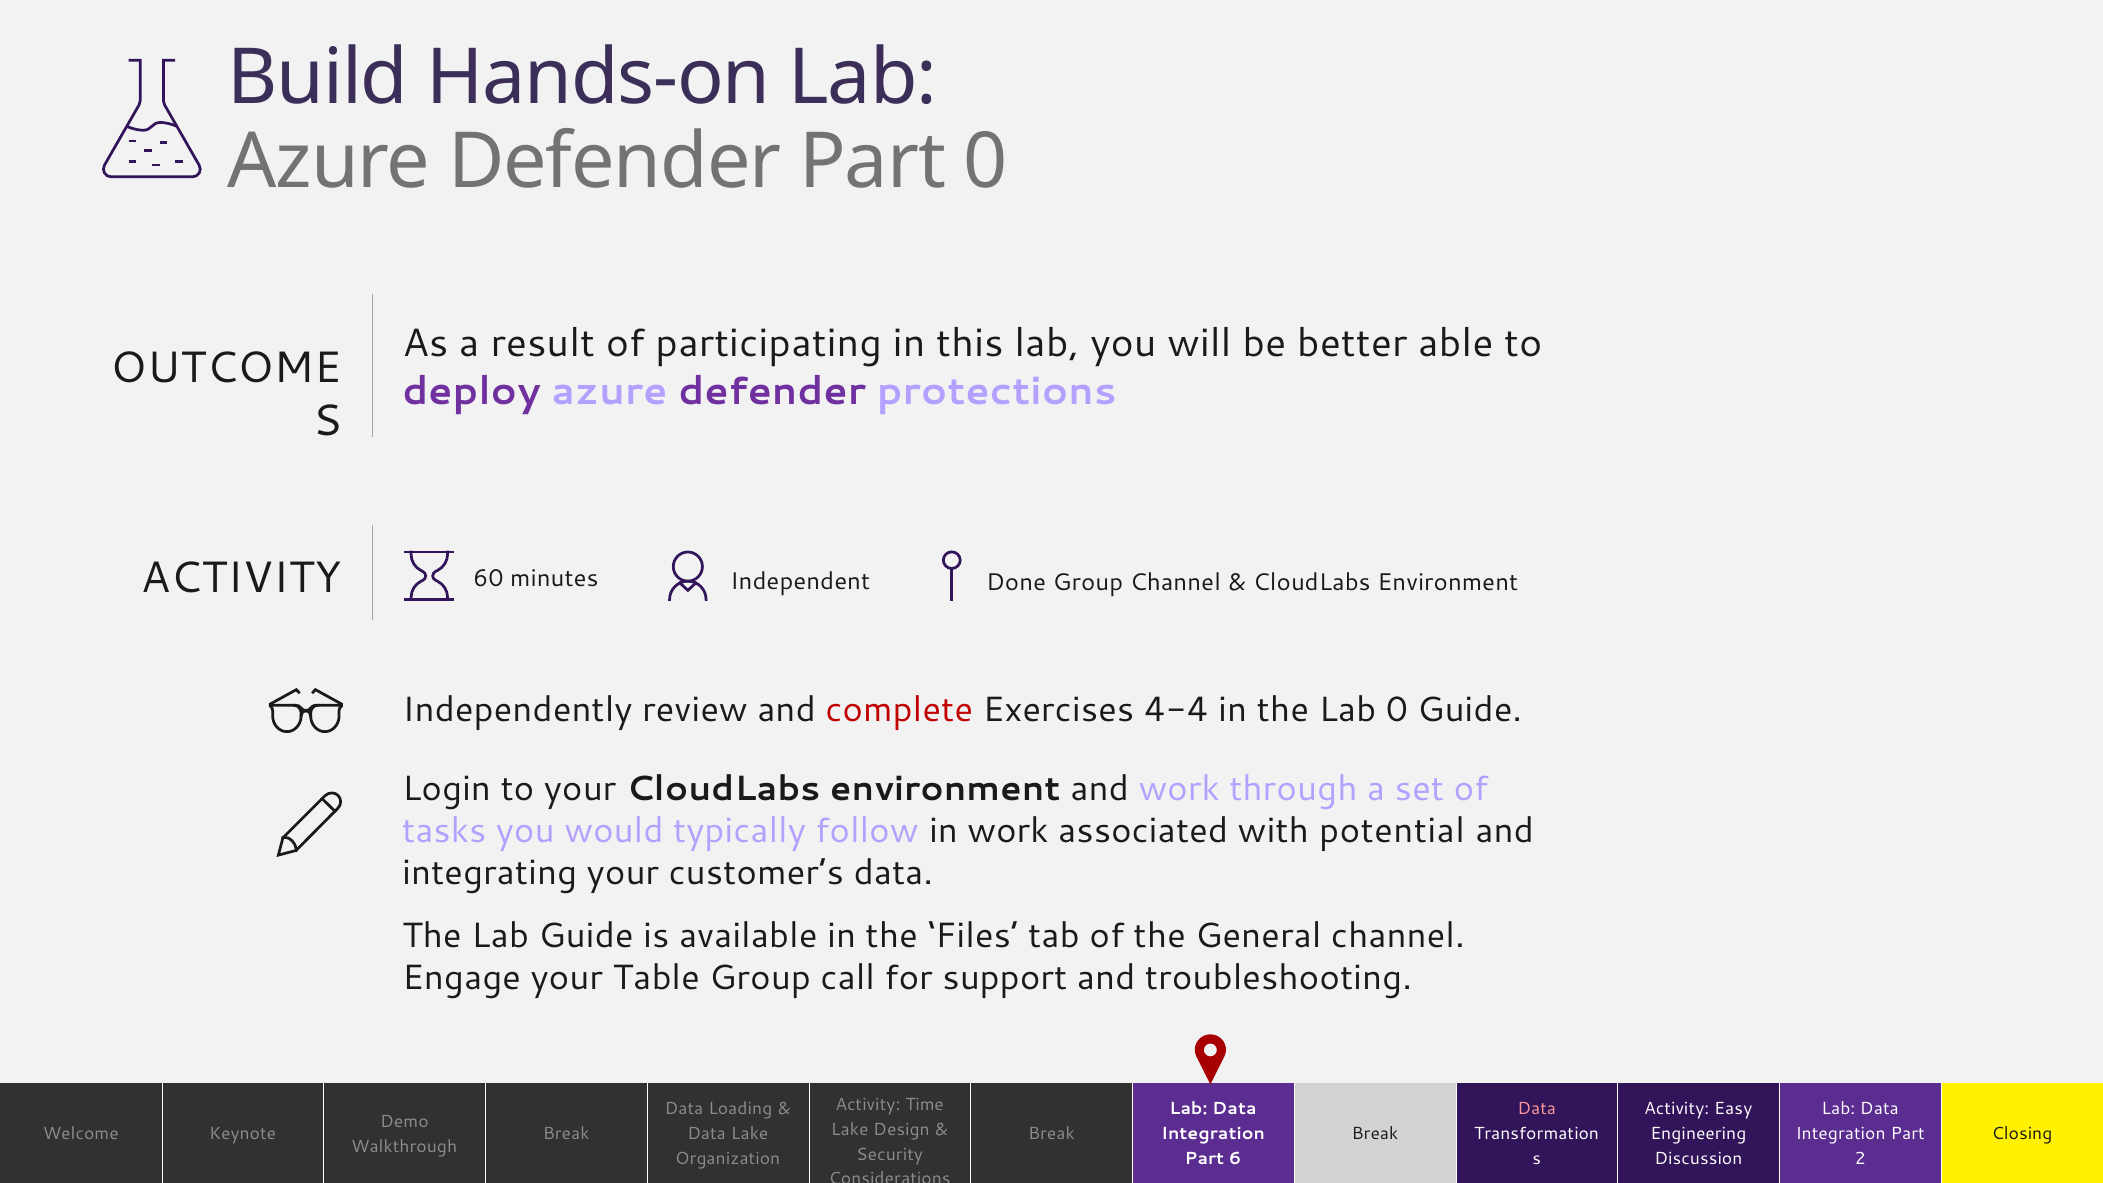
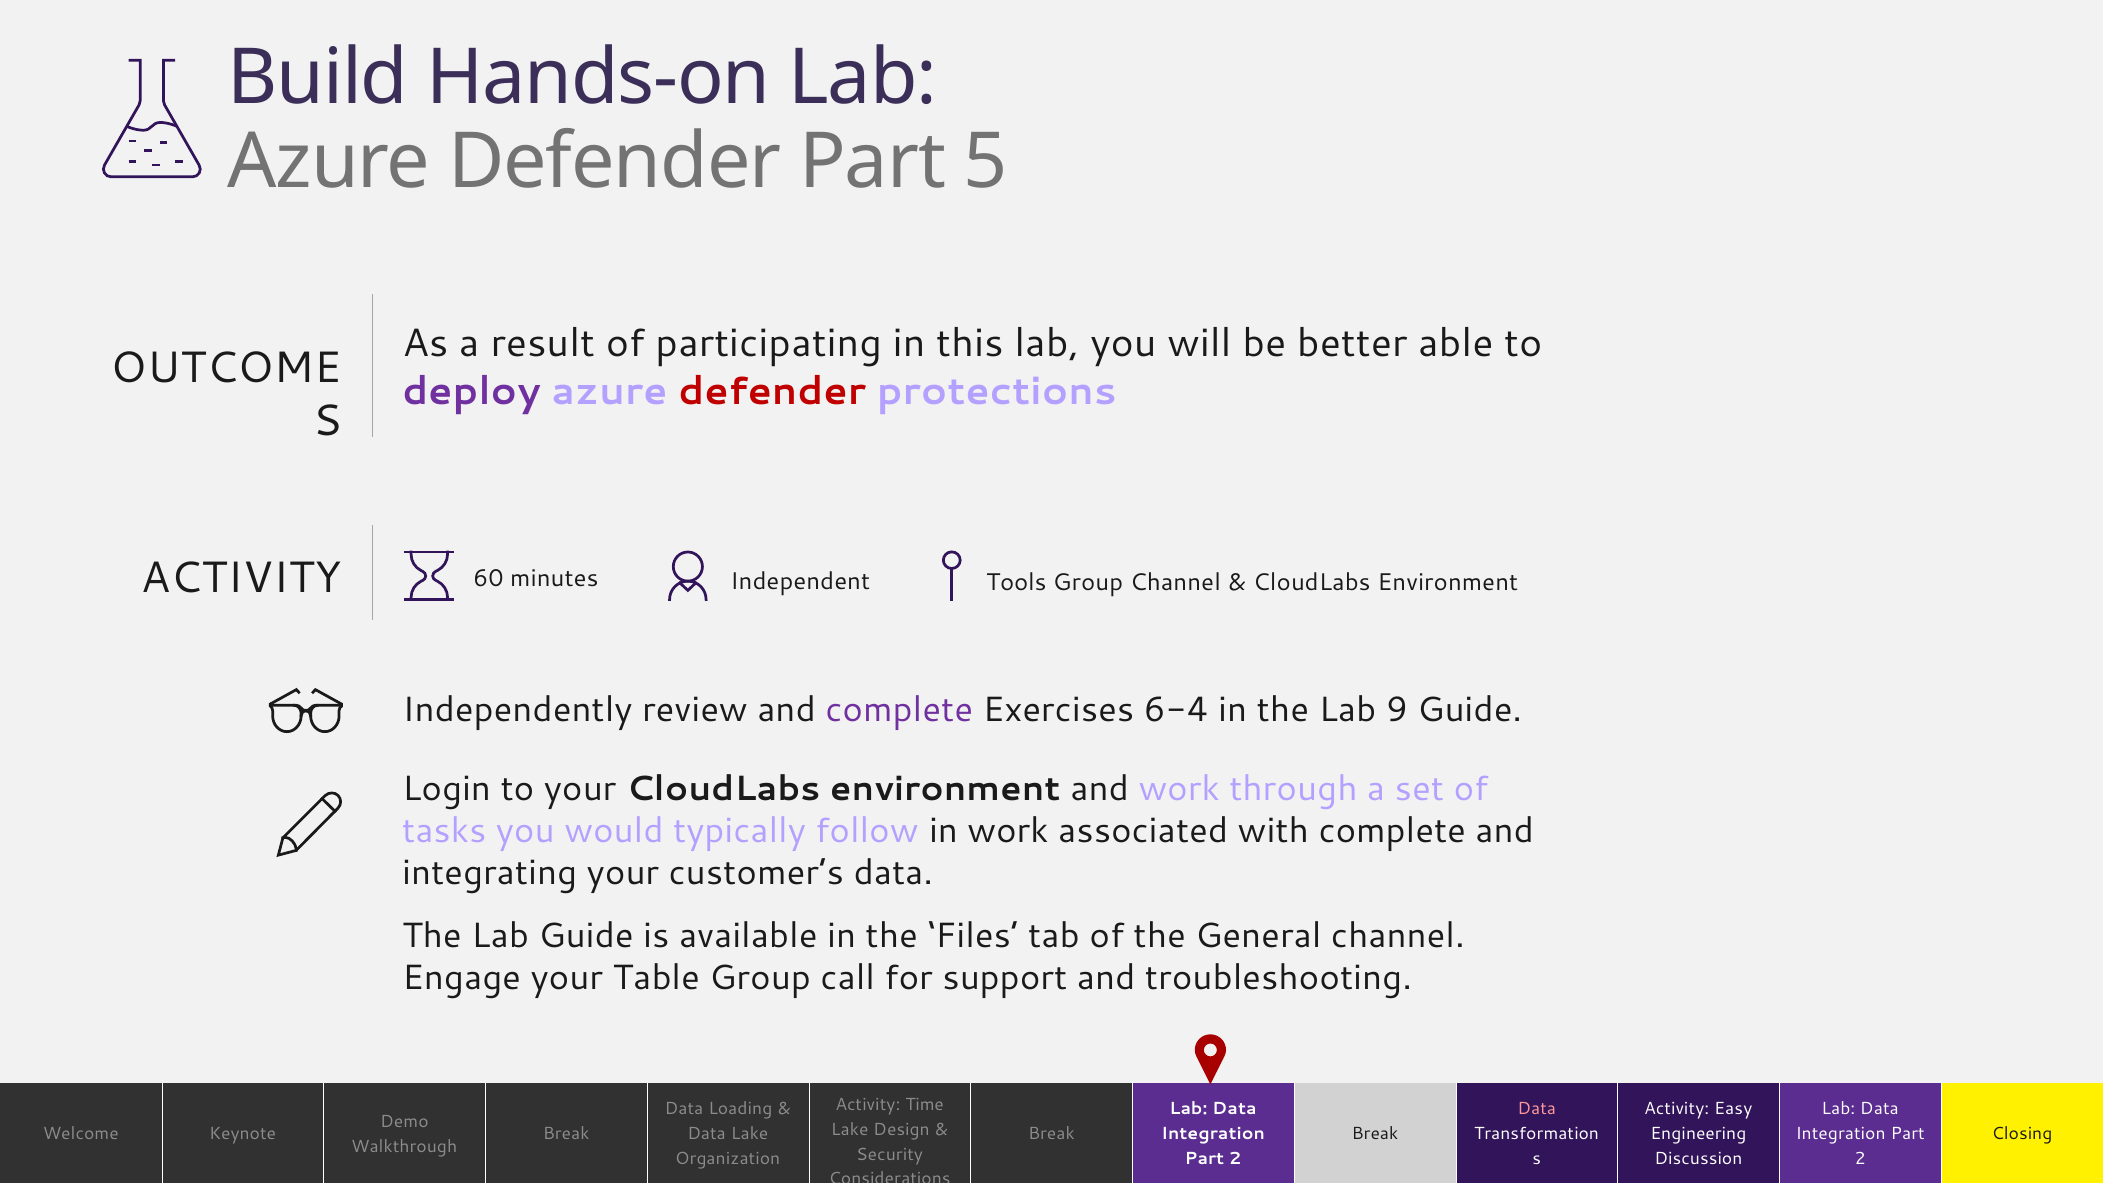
Part 0: 0 -> 5 (986, 162)
defender colour: purple -> red (772, 391)
Done: Done -> Tools (1016, 583)
complete colour: red -> purple (899, 709)
4-4: 4-4 -> 6-4 (1176, 709)
Lab 0: 0 -> 9 (1397, 709)
with potential: potential -> complete (1392, 831)
6: 6 -> 2 (1235, 1159)
